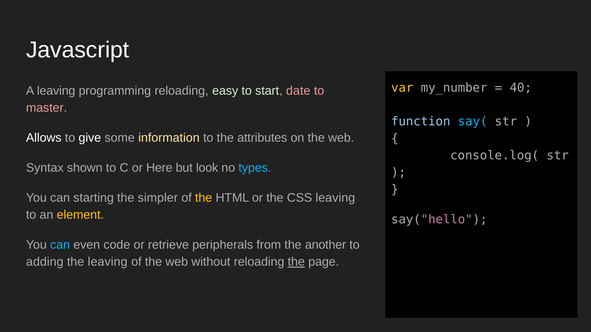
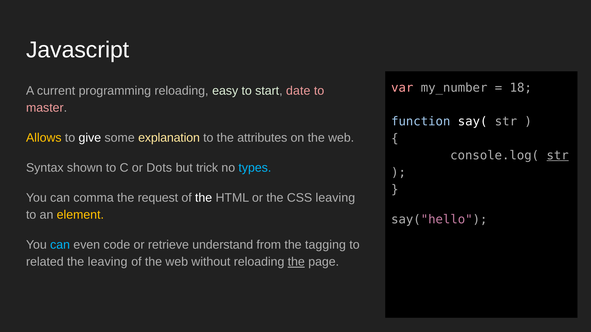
var colour: yellow -> pink (402, 88)
40: 40 -> 18 (521, 88)
A leaving: leaving -> current (56, 91)
say( colour: light blue -> white (473, 122)
Allows colour: white -> yellow (44, 138)
information: information -> explanation (169, 138)
str underline: none -> present (558, 156)
Here: Here -> Dots (159, 168)
look: look -> trick (207, 168)
starting: starting -> comma (94, 198)
simpler: simpler -> request (158, 198)
the colour: yellow -> white (204, 198)
peripherals: peripherals -> understand (223, 245)
another: another -> tagging (325, 245)
adding: adding -> related (45, 262)
